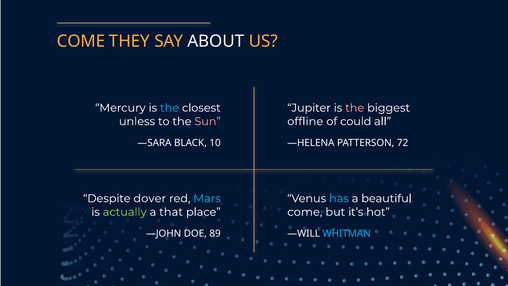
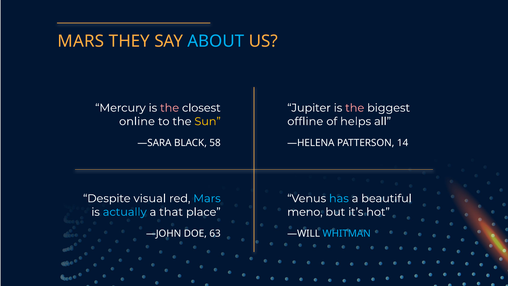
COME: COME -> MARS (81, 41)
ABOUT colour: white -> light blue (216, 41)
the colour: light blue -> pink (170, 108)
unless: unless -> online (137, 121)
Sun colour: pink -> yellow (208, 121)
could: could -> helps (356, 121)
10: 10 -> 58 (215, 143)
72: 72 -> 14 (403, 143)
dover: dover -> visual (150, 198)
actually colour: light green -> light blue (125, 212)
come: come -> meno (305, 212)
89: 89 -> 63 (215, 233)
